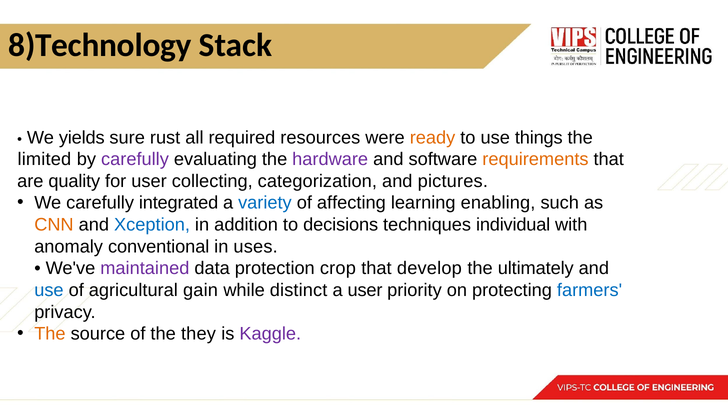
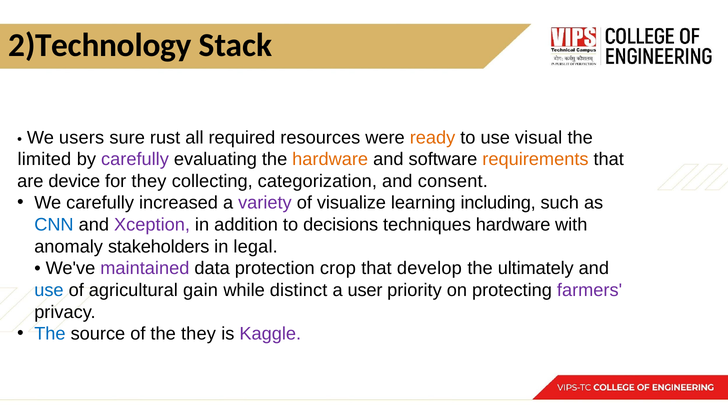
8)Technology: 8)Technology -> 2)Technology (100, 45)
yields: yields -> users (82, 138)
things: things -> visual (539, 138)
hardware colour: purple -> orange (330, 160)
quality: quality -> device (74, 181)
for user: user -> they (149, 181)
pictures: pictures -> consent (453, 181)
integrated: integrated -> increased (179, 203)
variety colour: blue -> purple (265, 203)
affecting: affecting -> visualize (351, 203)
enabling: enabling -> including (498, 203)
CNN colour: orange -> blue (54, 225)
Xception colour: blue -> purple (152, 225)
techniques individual: individual -> hardware (513, 225)
conventional: conventional -> stakeholders (159, 247)
uses: uses -> legal (256, 247)
farmers colour: blue -> purple (590, 291)
The colour: orange -> blue (50, 334)
